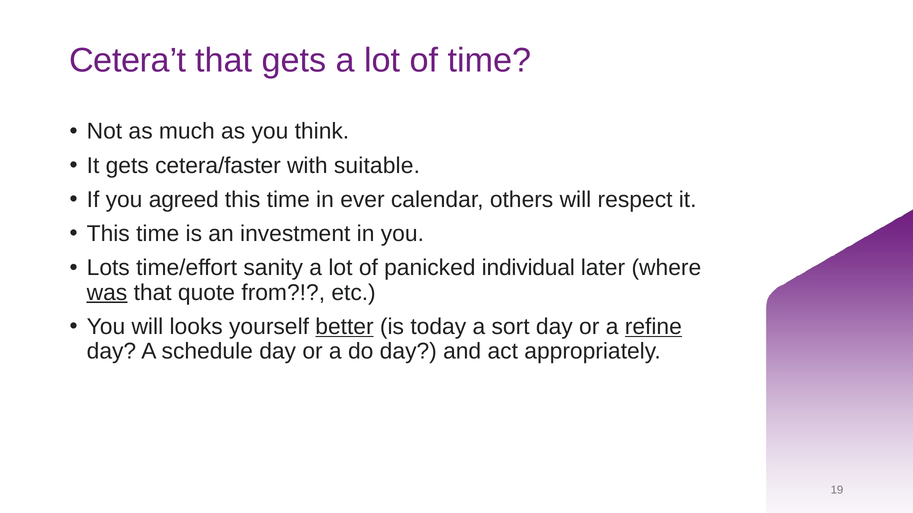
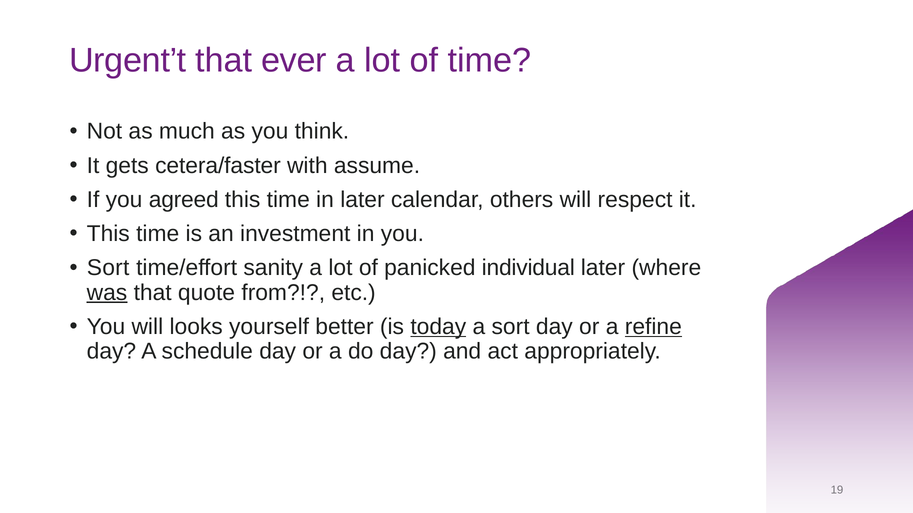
Cetera’t: Cetera’t -> Urgent’t (128, 61)
that gets: gets -> ever (294, 61)
suitable: suitable -> assume (377, 166)
in ever: ever -> later (362, 200)
Lots: Lots -> Sort (108, 268)
better underline: present -> none (345, 327)
today underline: none -> present (438, 327)
